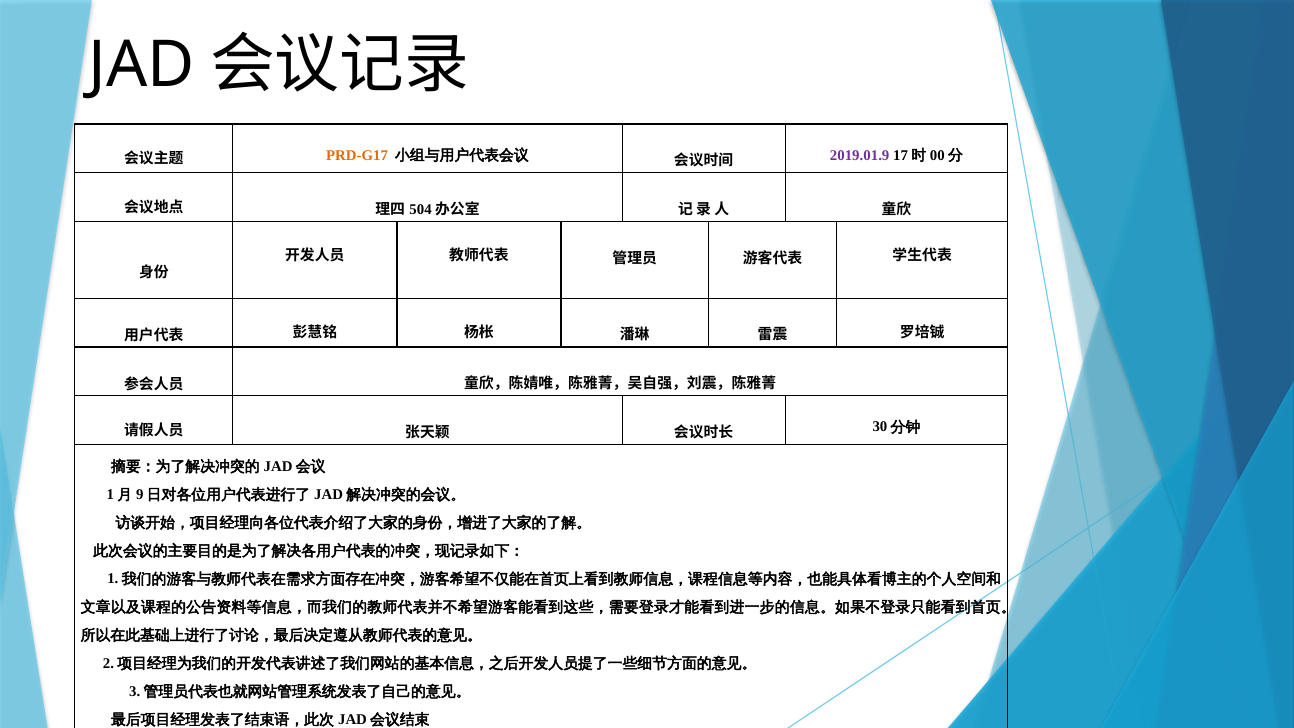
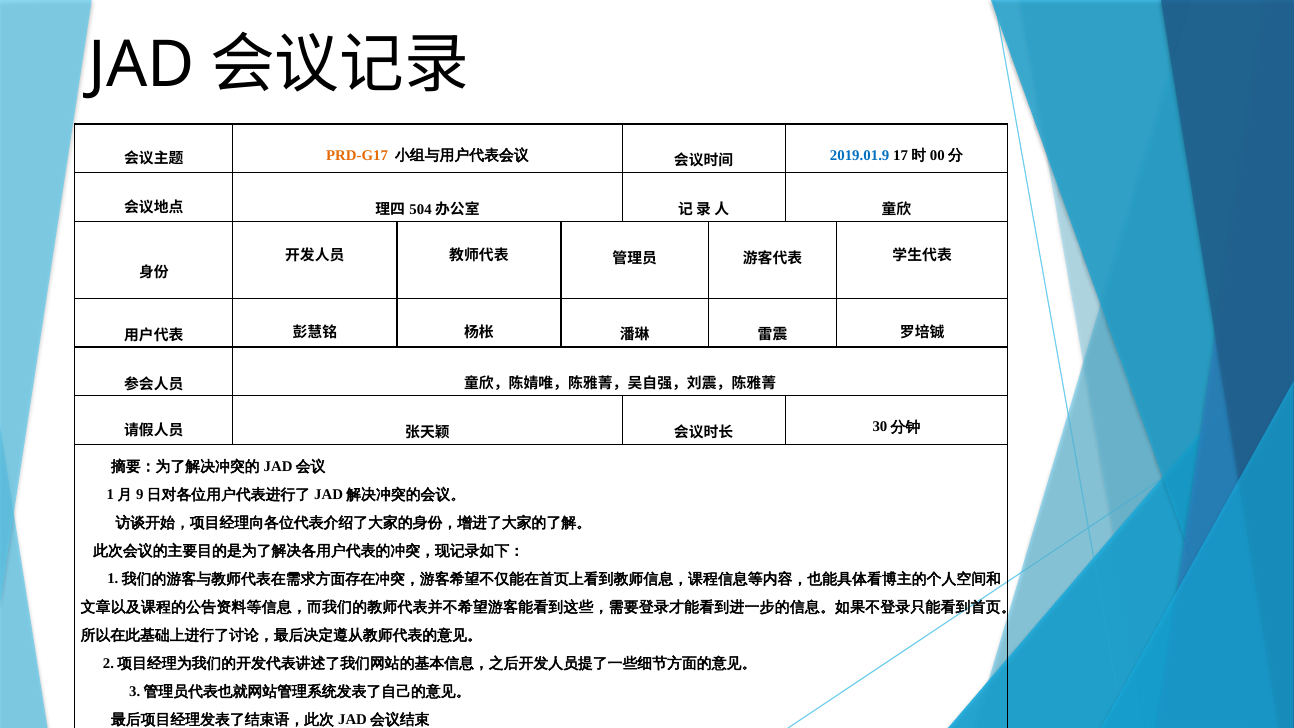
2019.01.9 colour: purple -> blue (860, 155)
